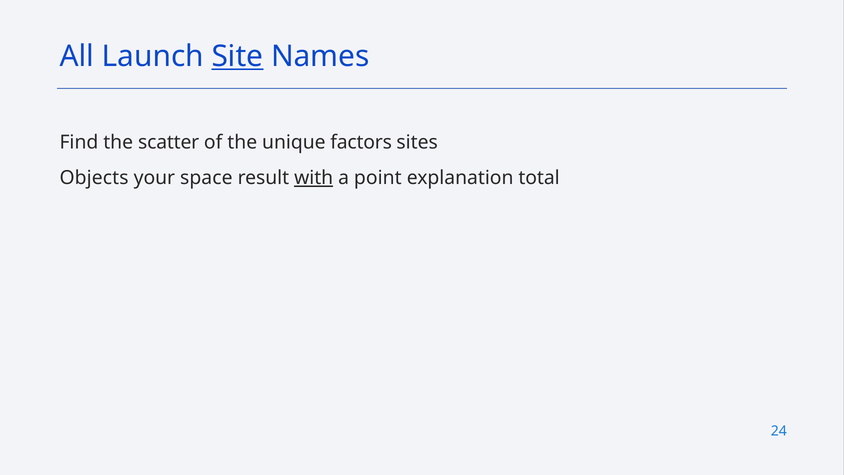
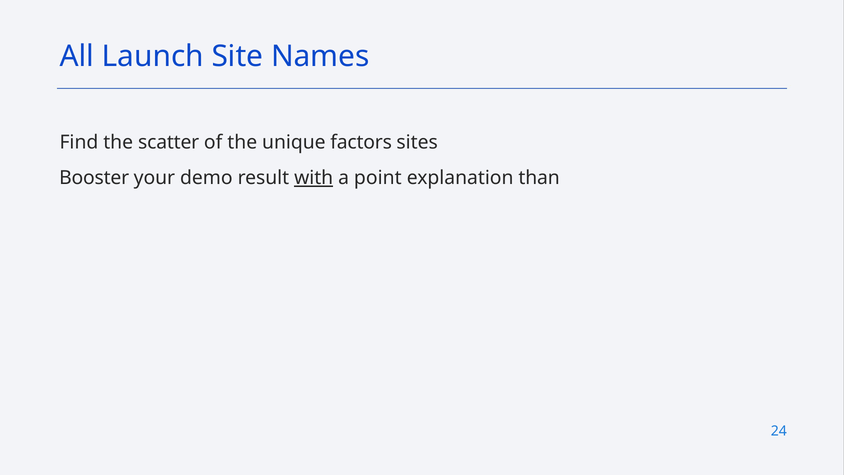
Site underline: present -> none (237, 56)
Objects: Objects -> Booster (94, 178)
space: space -> demo (206, 178)
total: total -> than (539, 178)
